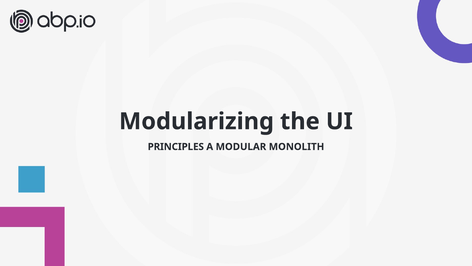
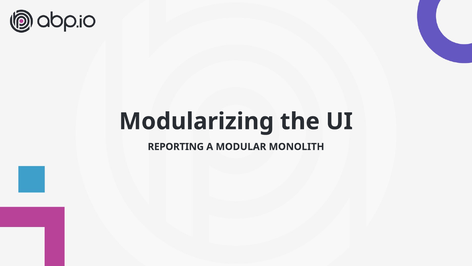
PRINCIPLES: PRINCIPLES -> REPORTING (176, 146)
